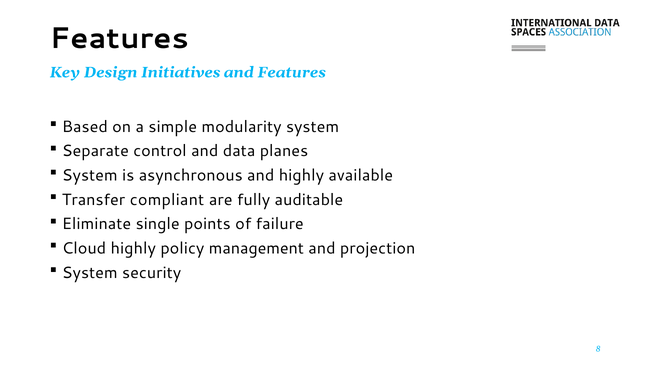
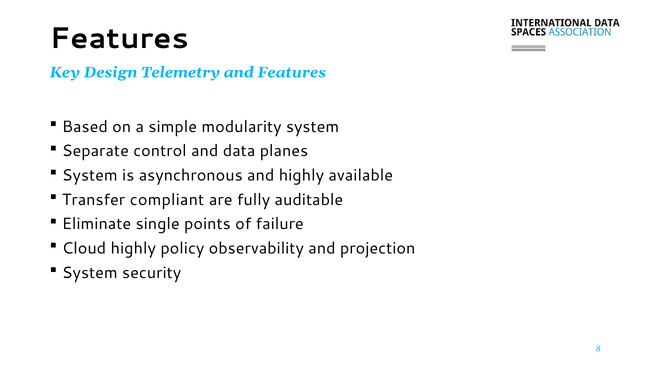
Initiatives: Initiatives -> Telemetry (181, 72)
management: management -> observability (256, 248)
